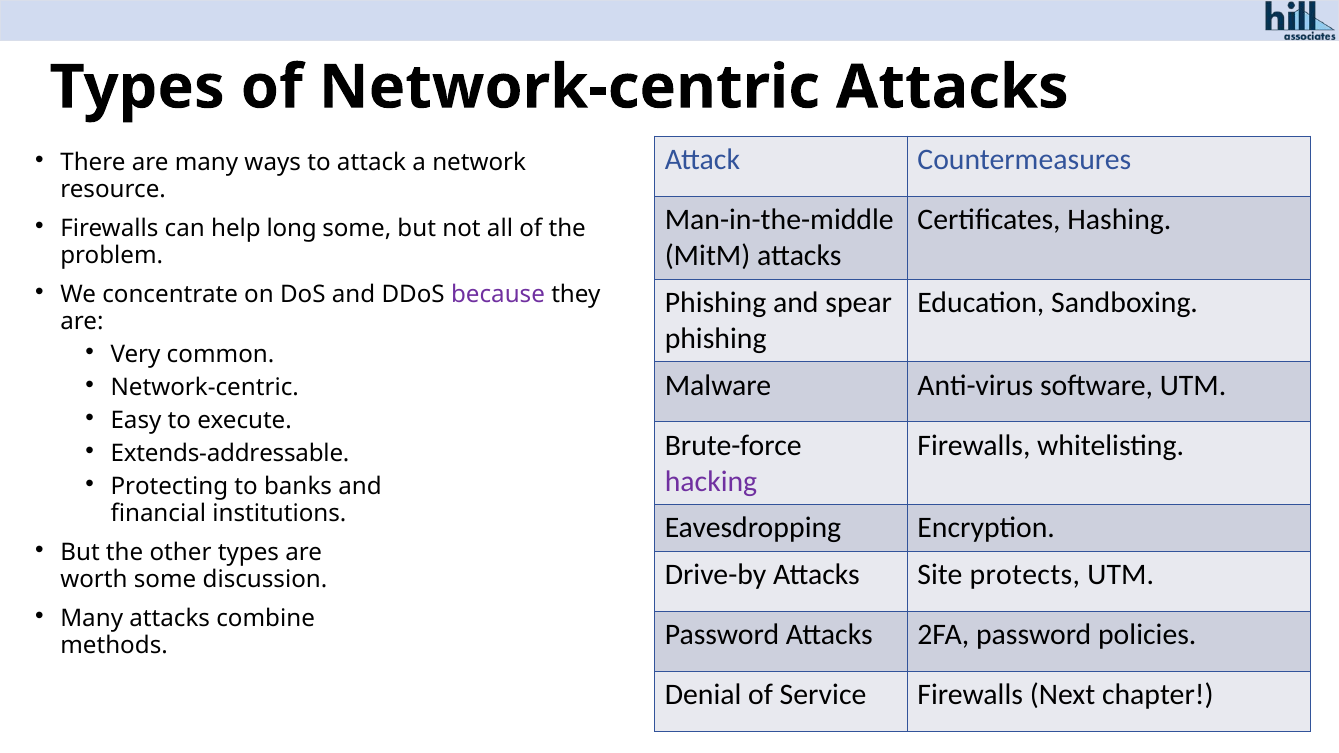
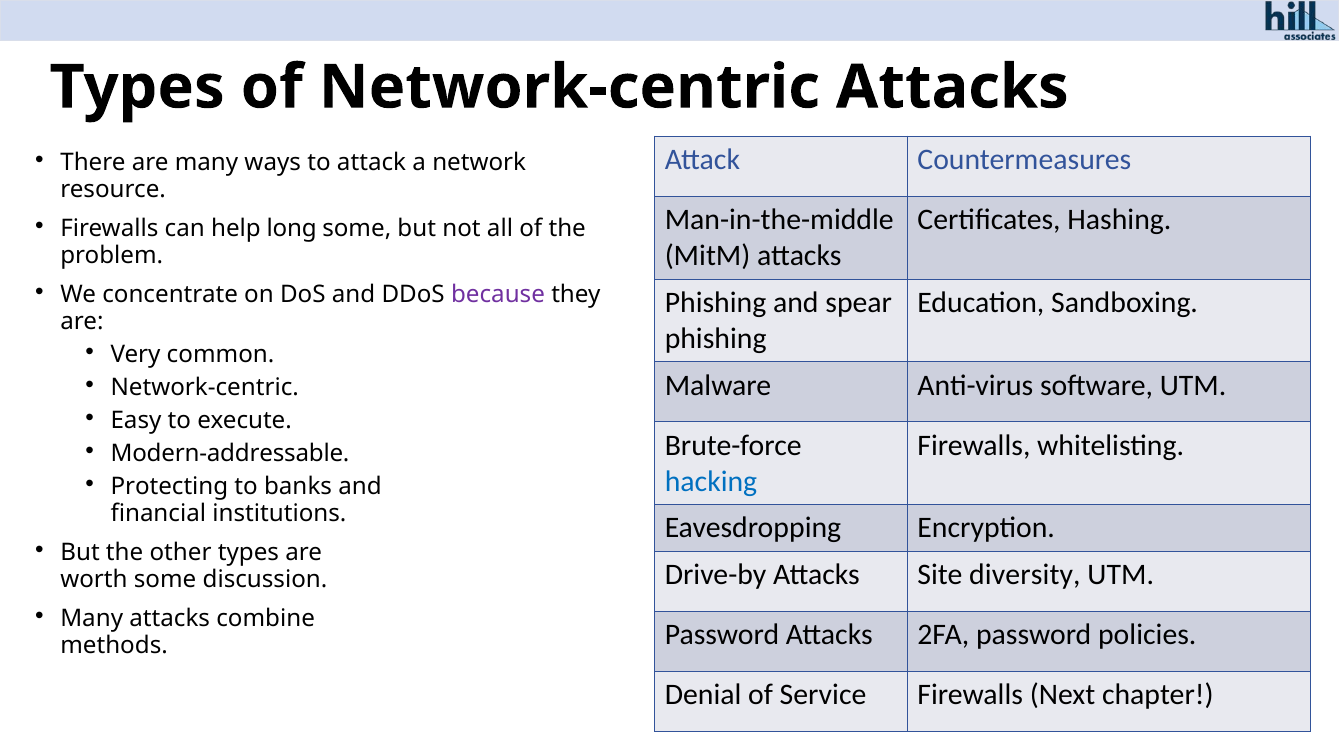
Extends-addressable: Extends-addressable -> Modern-addressable (230, 454)
hacking colour: purple -> blue (711, 482)
protects: protects -> diversity (1025, 575)
